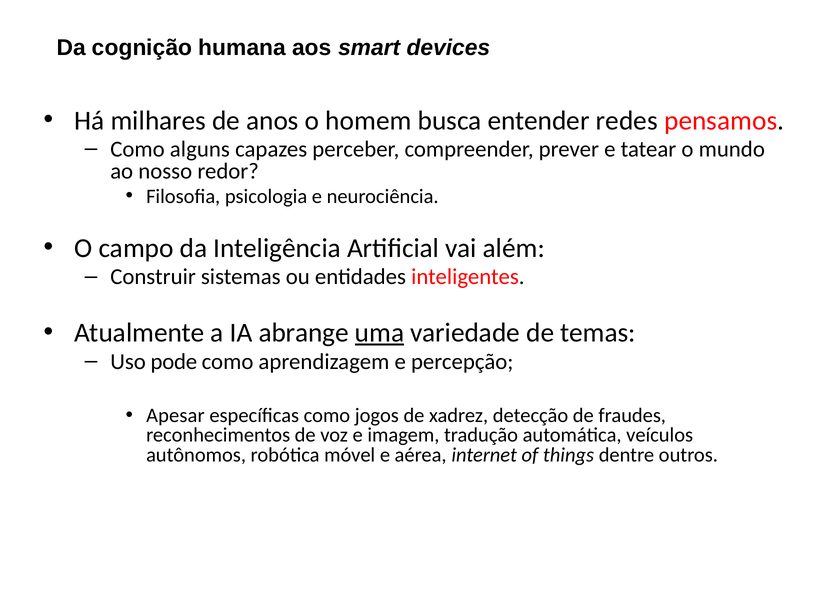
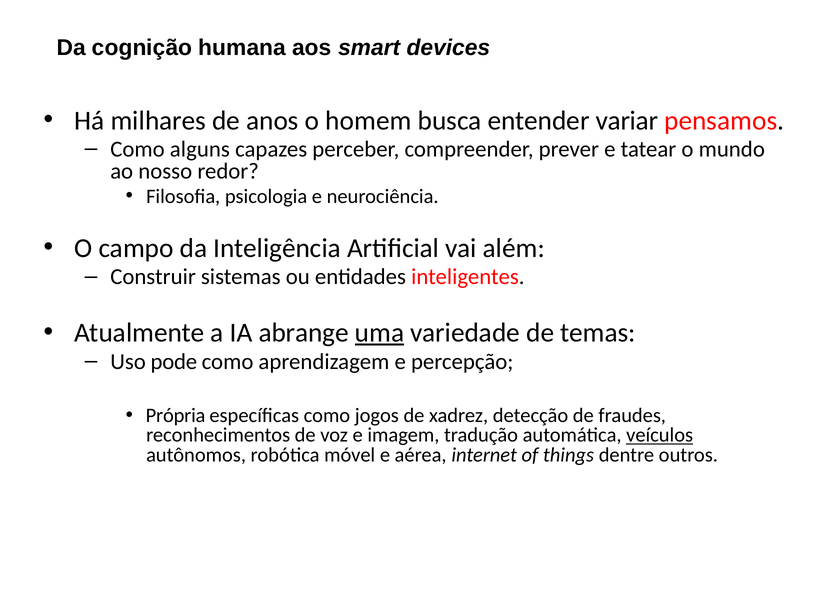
redes: redes -> variar (627, 121)
Apesar: Apesar -> Própria (176, 416)
veículos underline: none -> present (660, 435)
